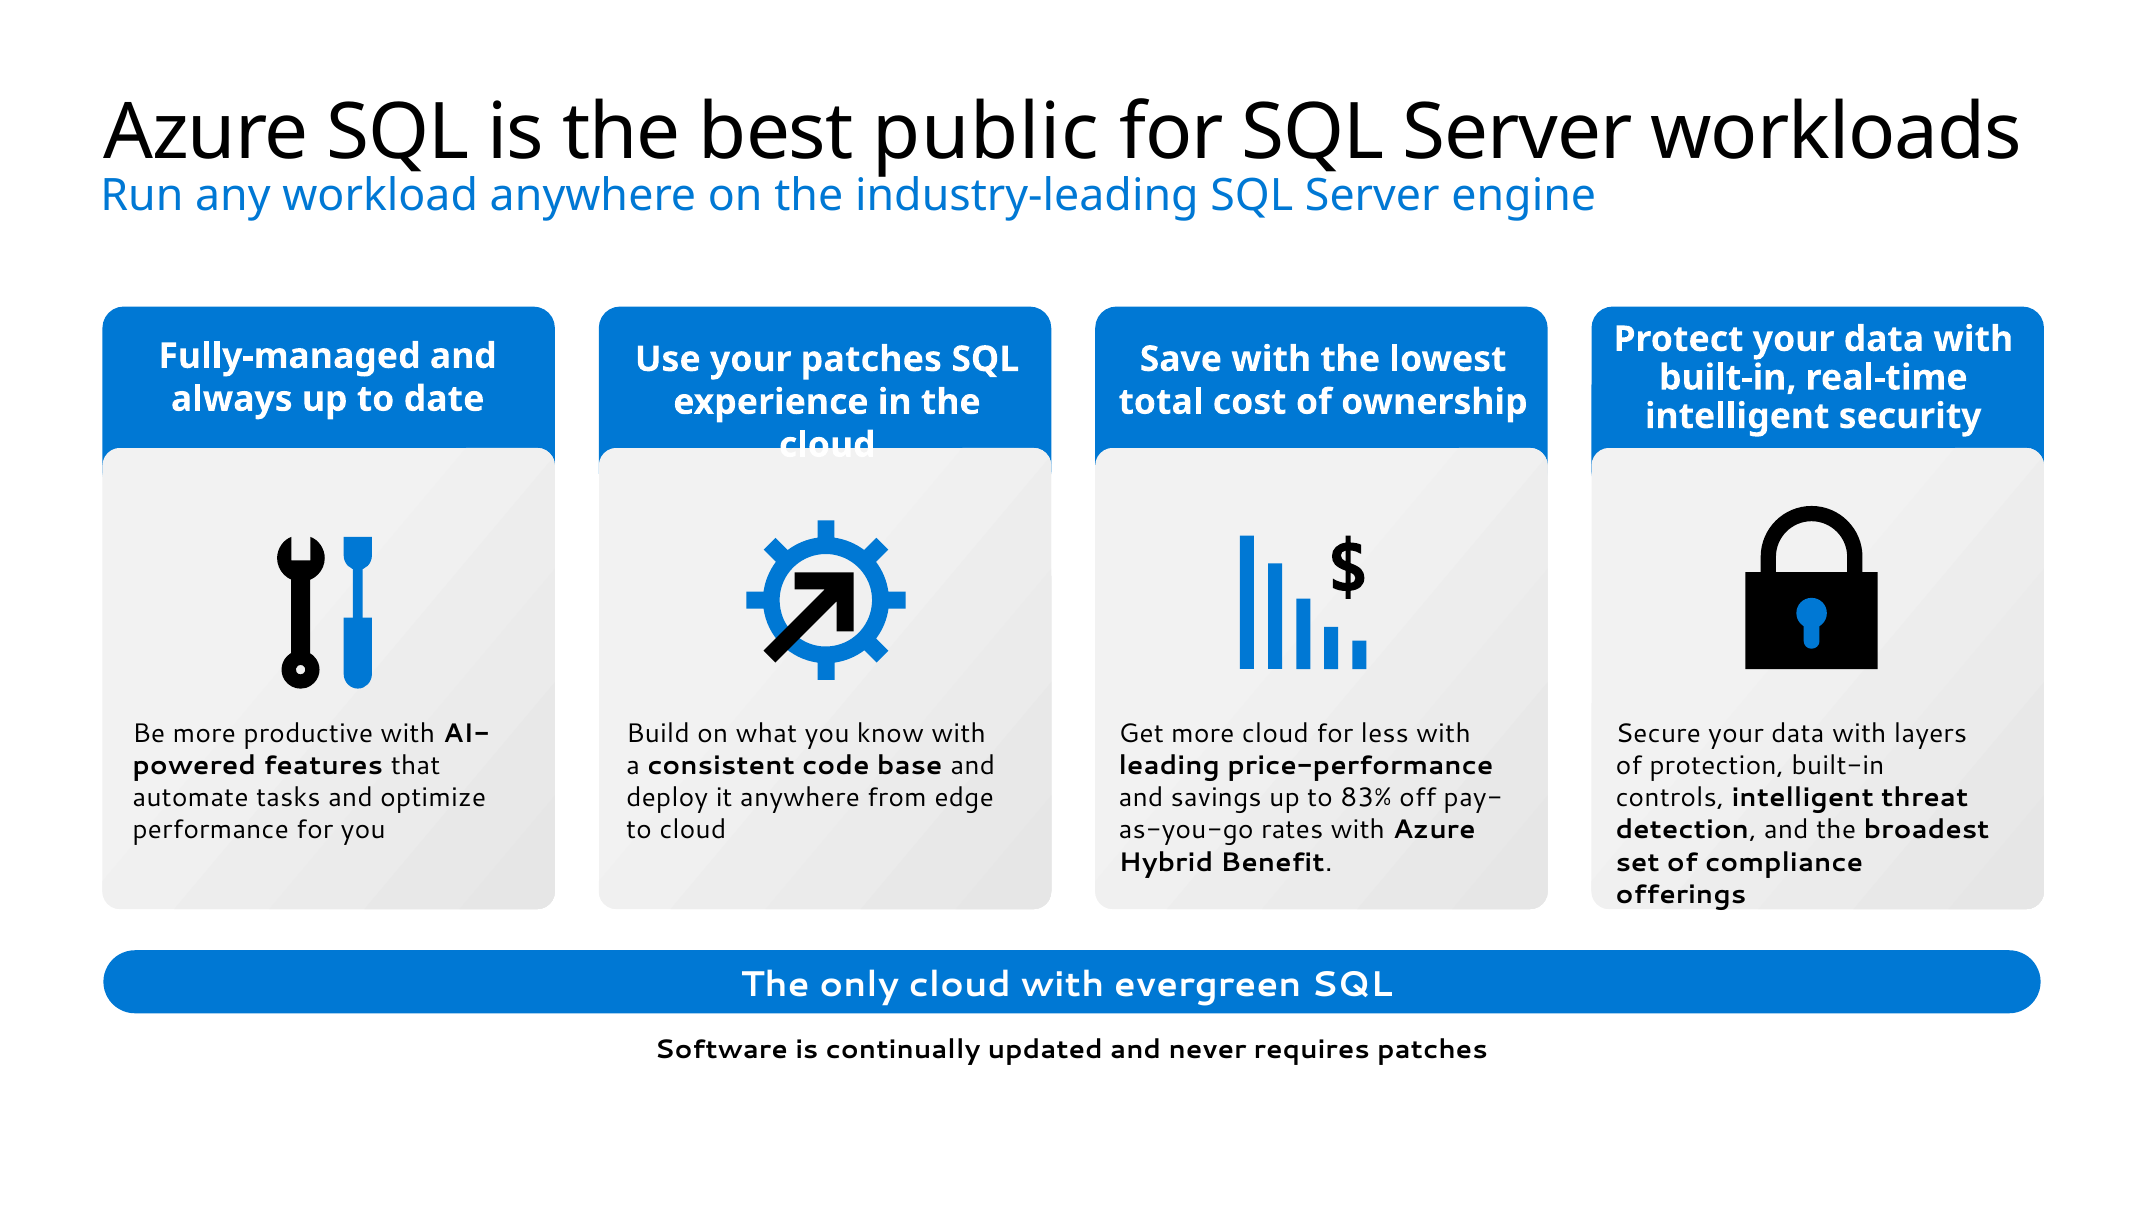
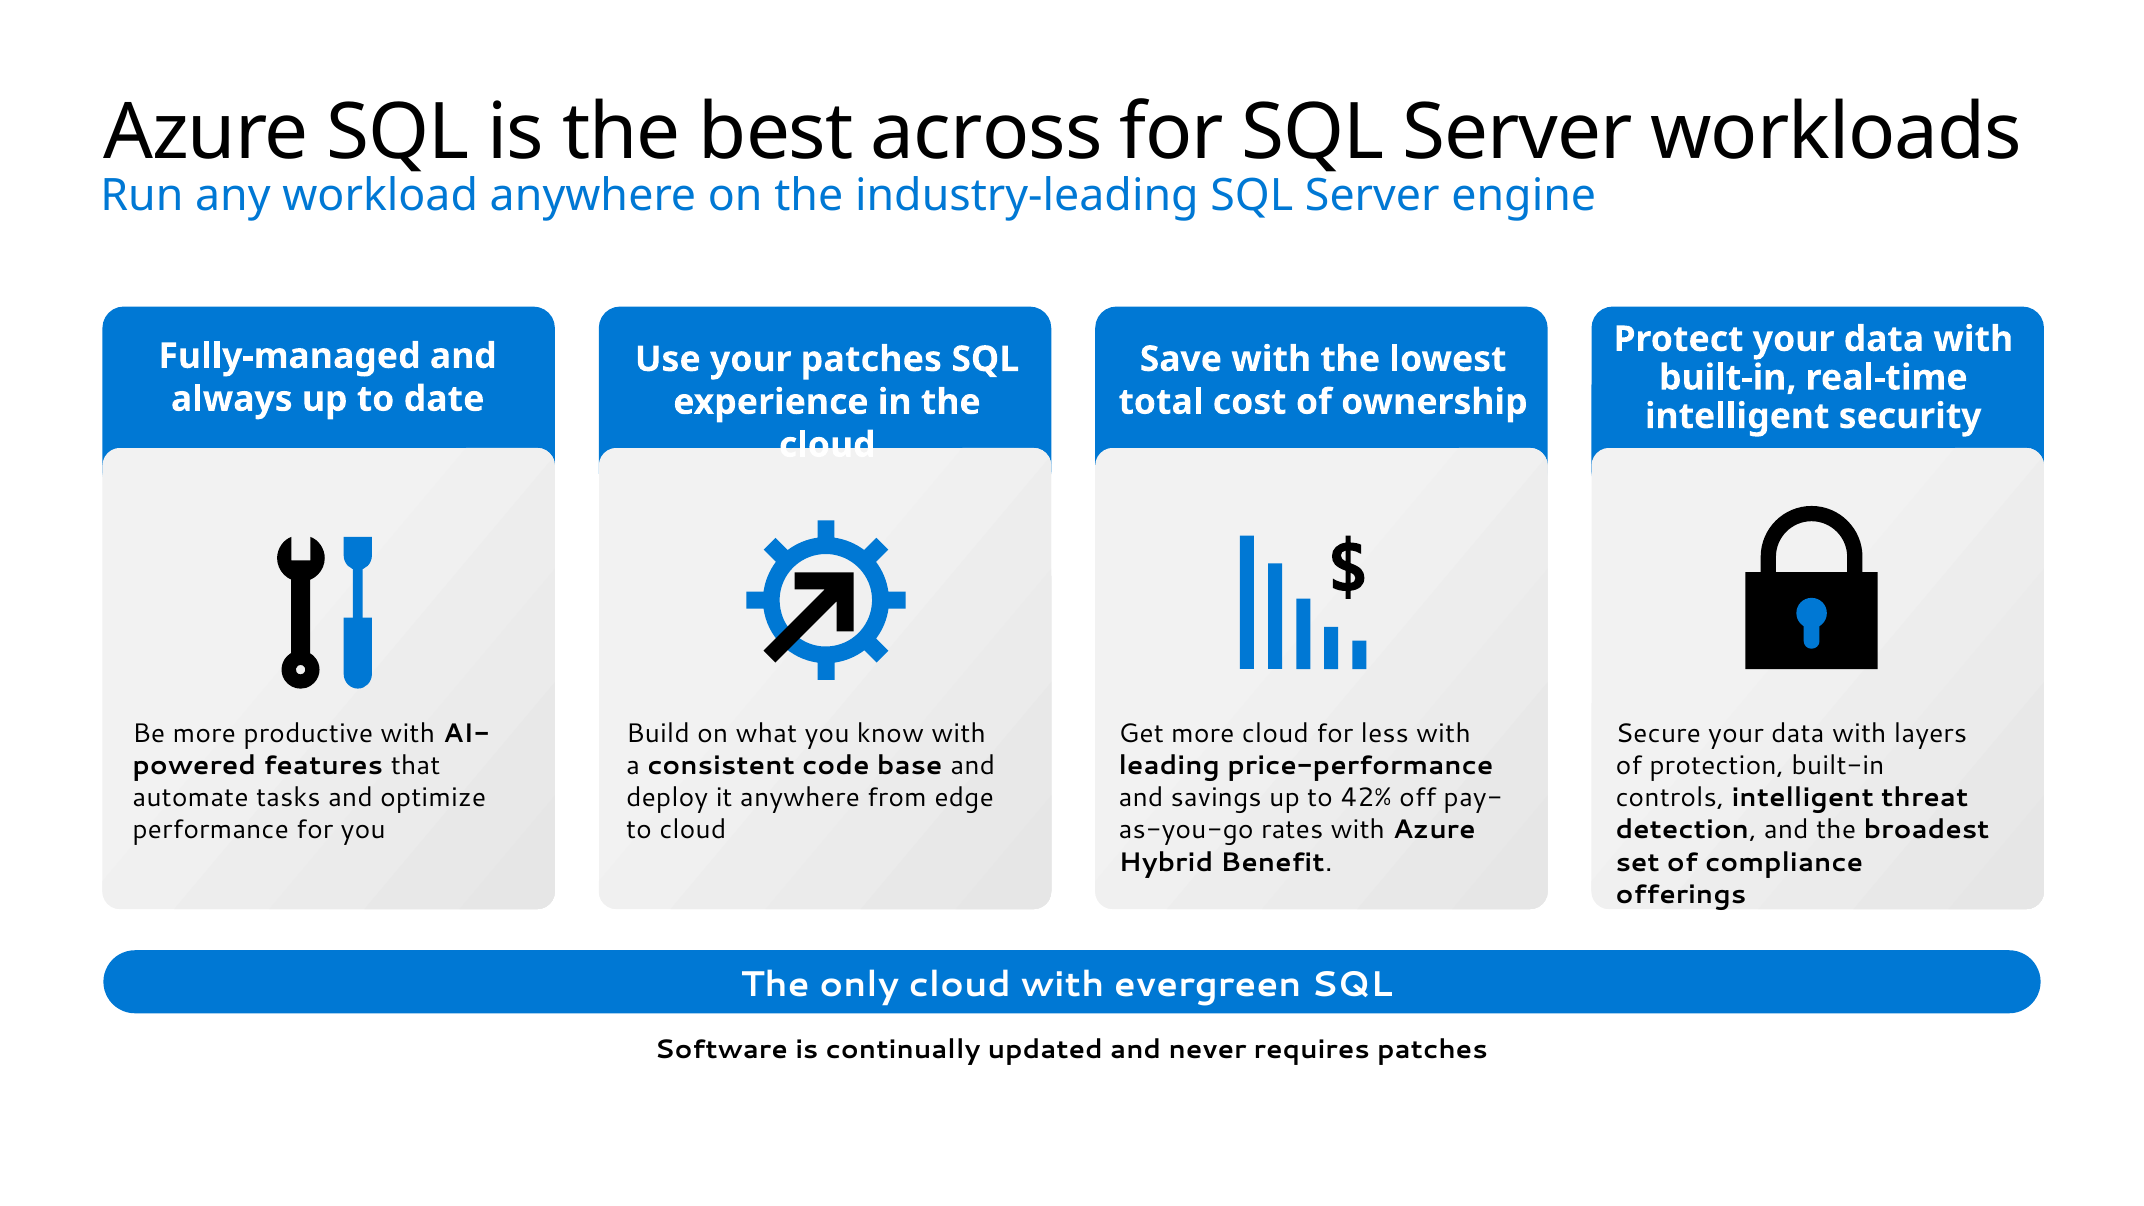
public: public -> across (987, 133)
83%: 83% -> 42% (1366, 798)
